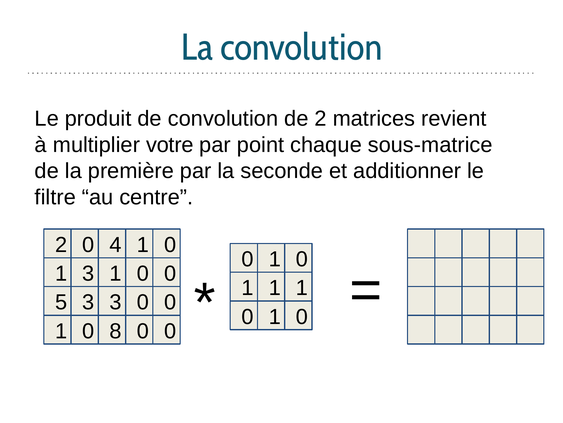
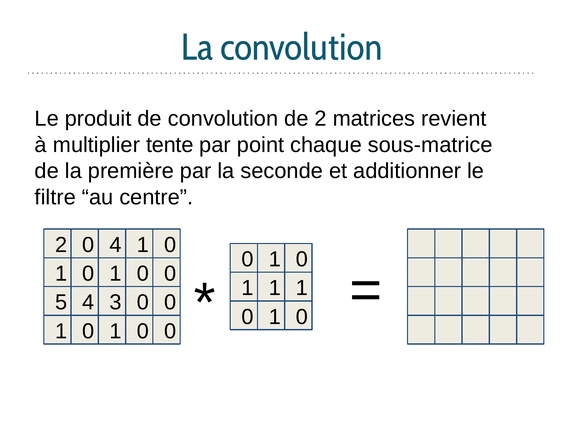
votre: votre -> tente (170, 145)
3: 3 -> 0 (88, 274)
5 3: 3 -> 4 (88, 302)
8: 8 -> 1 (116, 331)
